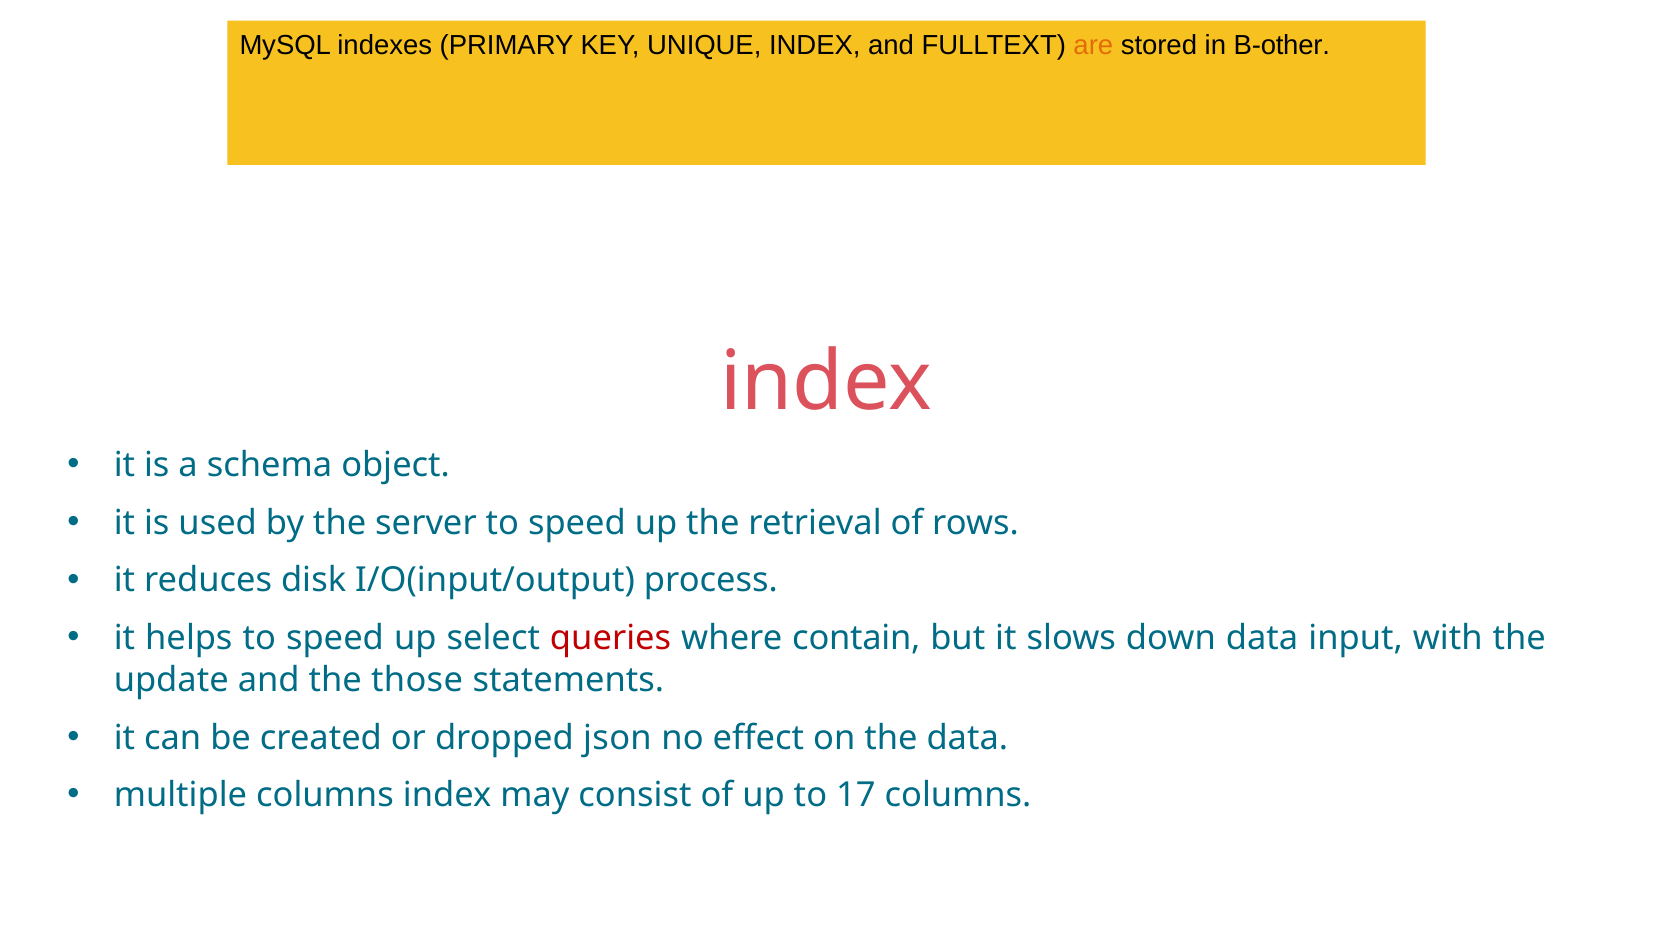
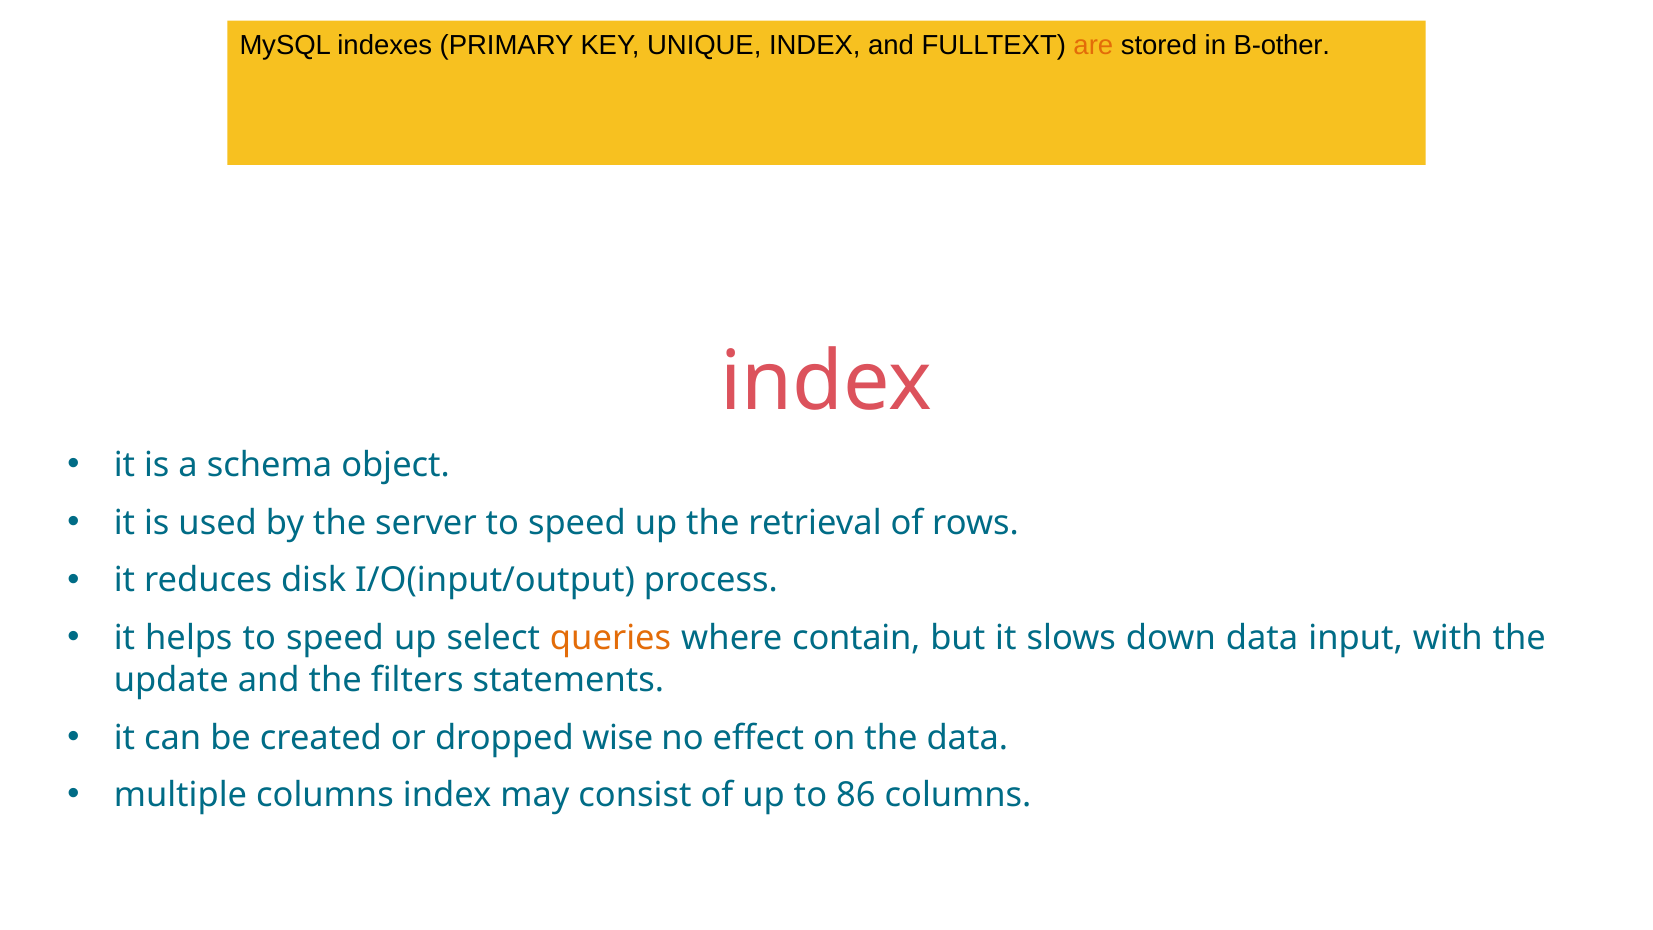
queries colour: red -> orange (611, 638)
the those: those -> filters (417, 680)
json: json -> wise (618, 737)
17: 17 -> 86 (856, 795)
